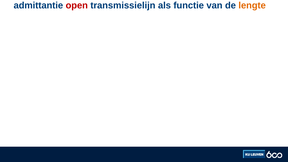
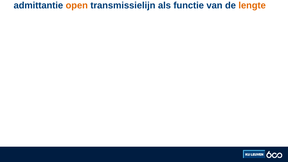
open colour: red -> orange (77, 5)
